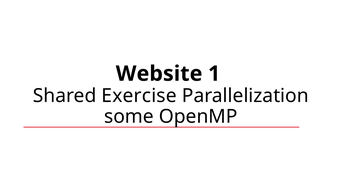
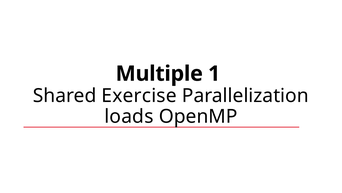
Website: Website -> Multiple (159, 73)
some: some -> loads (129, 116)
